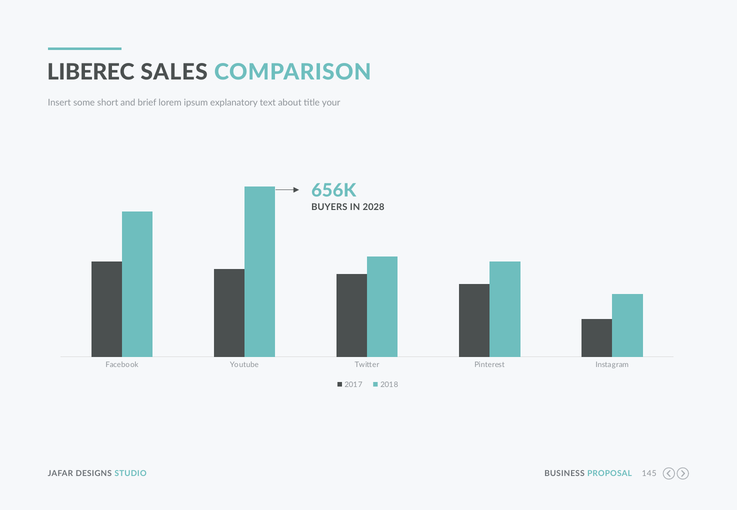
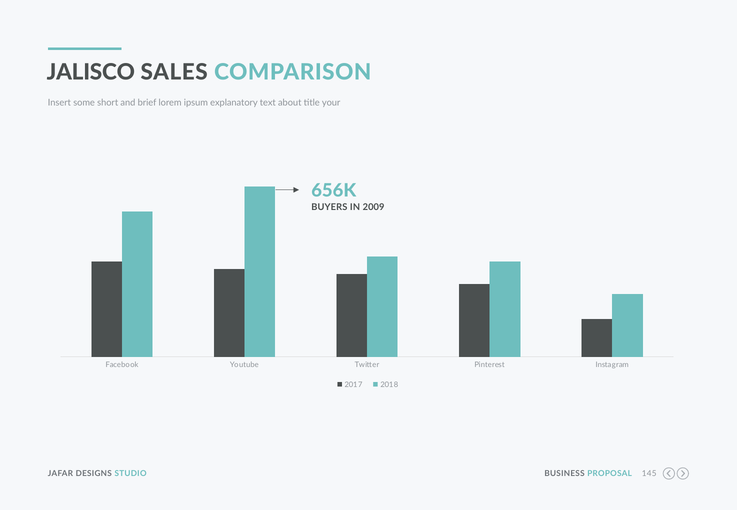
LIBEREC: LIBEREC -> JALISCO (91, 72)
2028: 2028 -> 2009 (374, 207)
